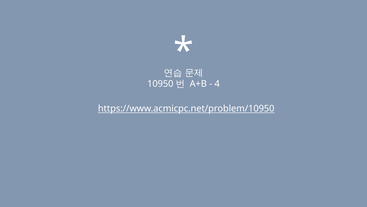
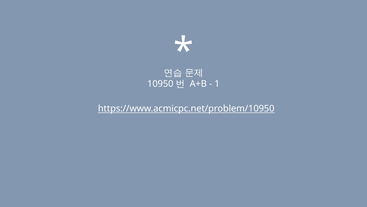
4: 4 -> 1 (217, 84)
